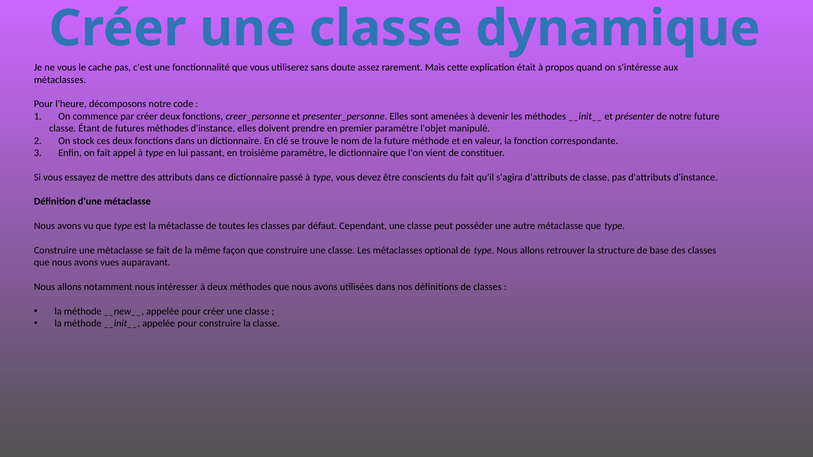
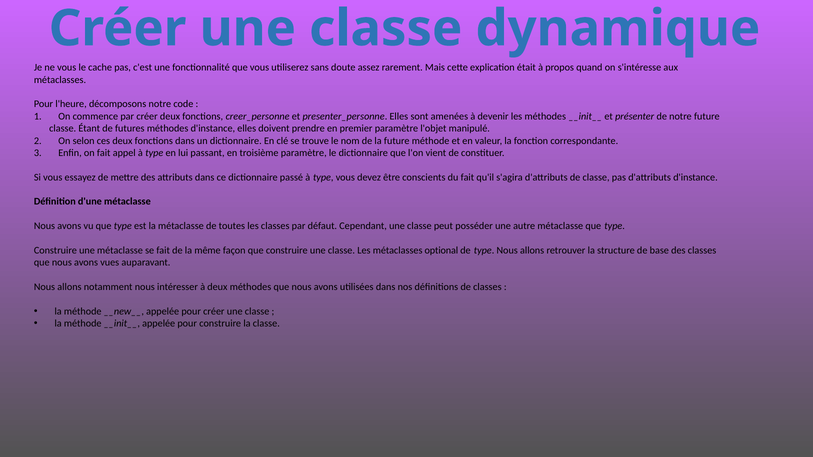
stock: stock -> selon (84, 141)
